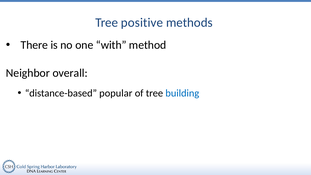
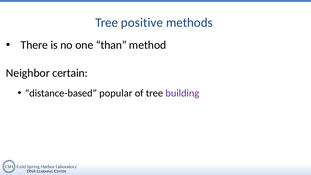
with: with -> than (111, 45)
overall: overall -> certain (70, 73)
building colour: blue -> purple (182, 93)
